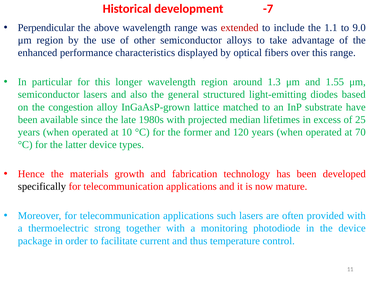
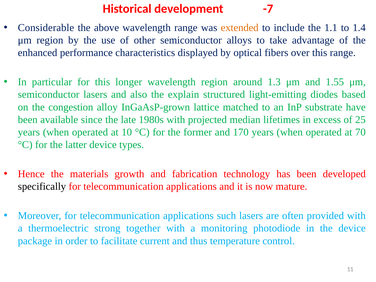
Perpendicular: Perpendicular -> Considerable (46, 28)
extended colour: red -> orange (240, 28)
9.0: 9.0 -> 1.4 (359, 28)
general: general -> explain (184, 95)
120: 120 -> 170 (241, 132)
